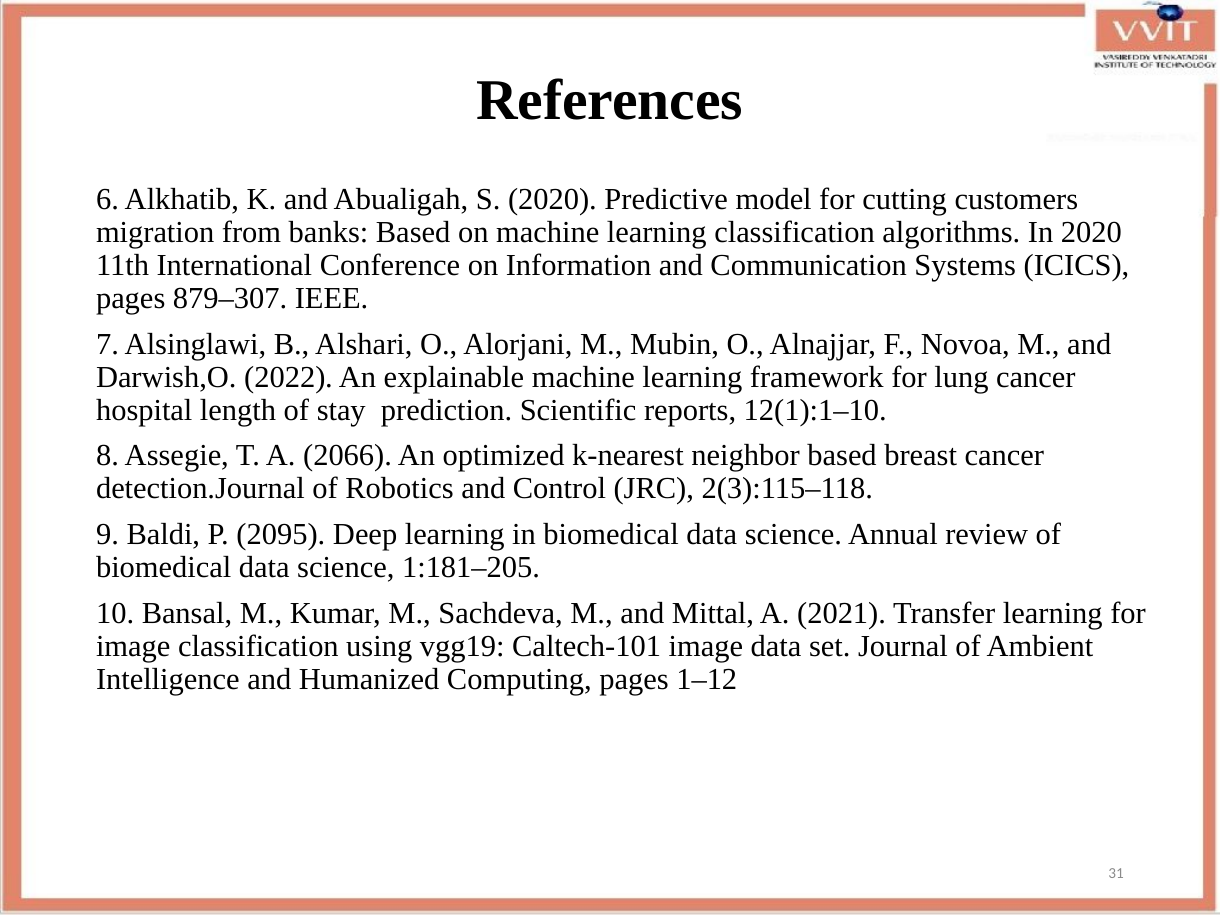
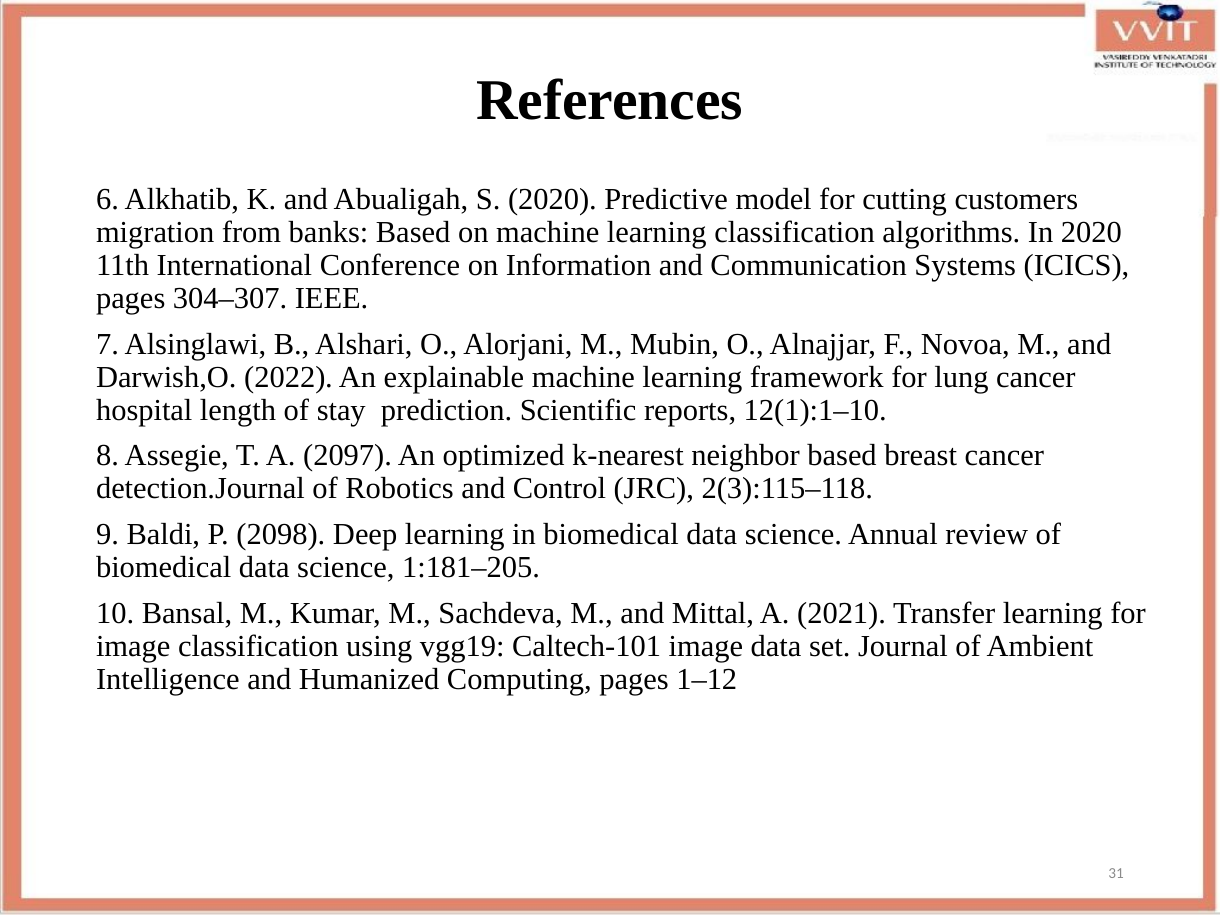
879–307: 879–307 -> 304–307 (230, 299)
2066: 2066 -> 2097 (348, 456)
2095: 2095 -> 2098 (281, 534)
